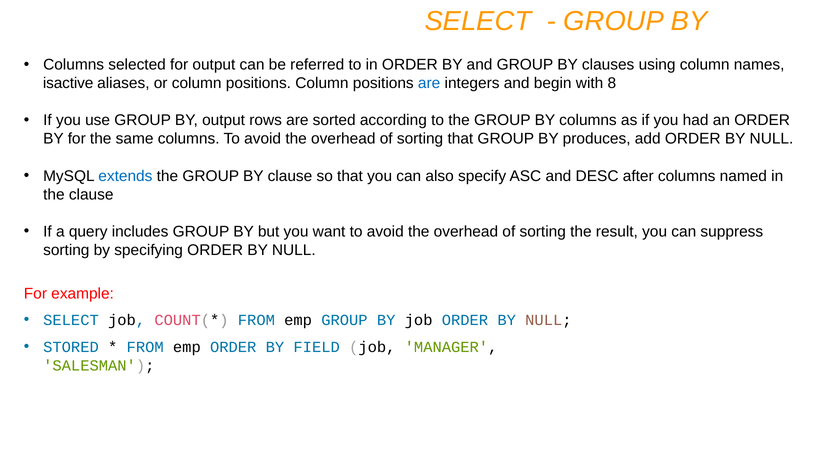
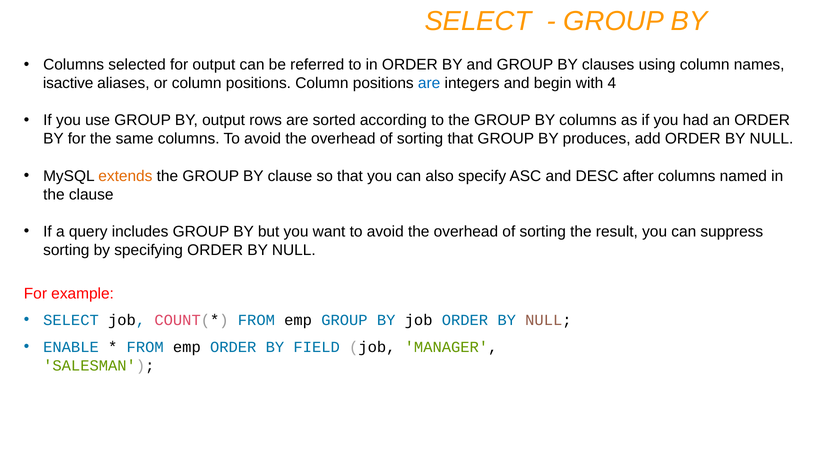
8: 8 -> 4 (612, 83)
extends colour: blue -> orange (125, 176)
STORED: STORED -> ENABLE (71, 347)
